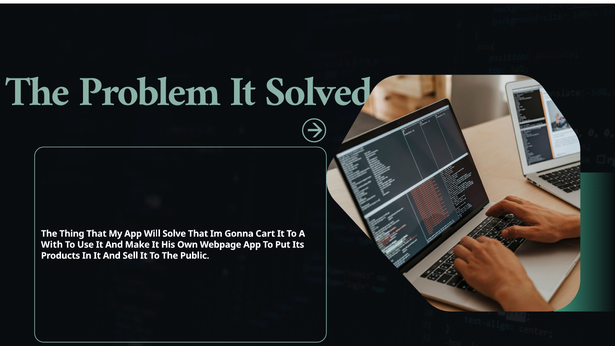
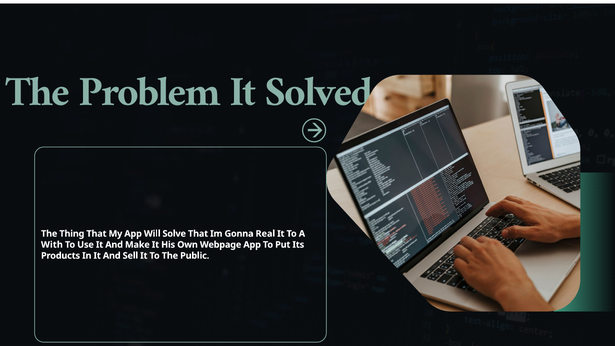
Cart: Cart -> Real (265, 234)
